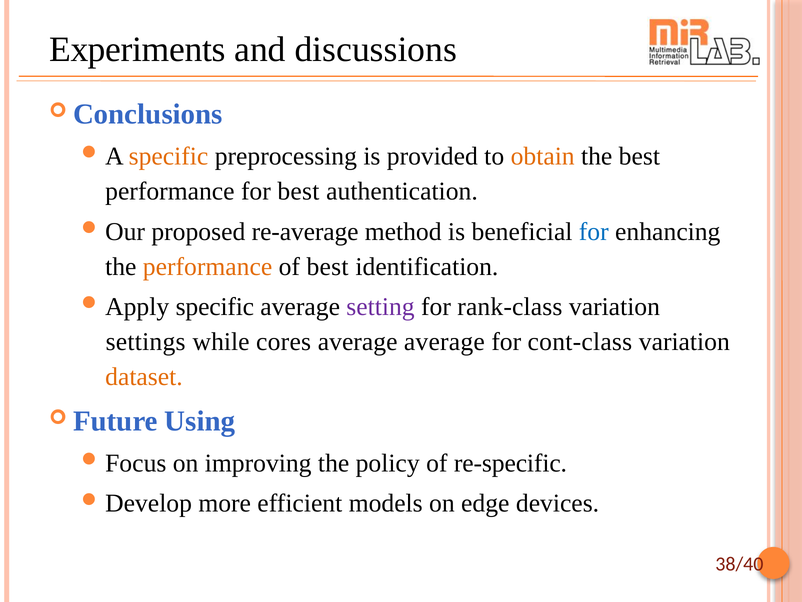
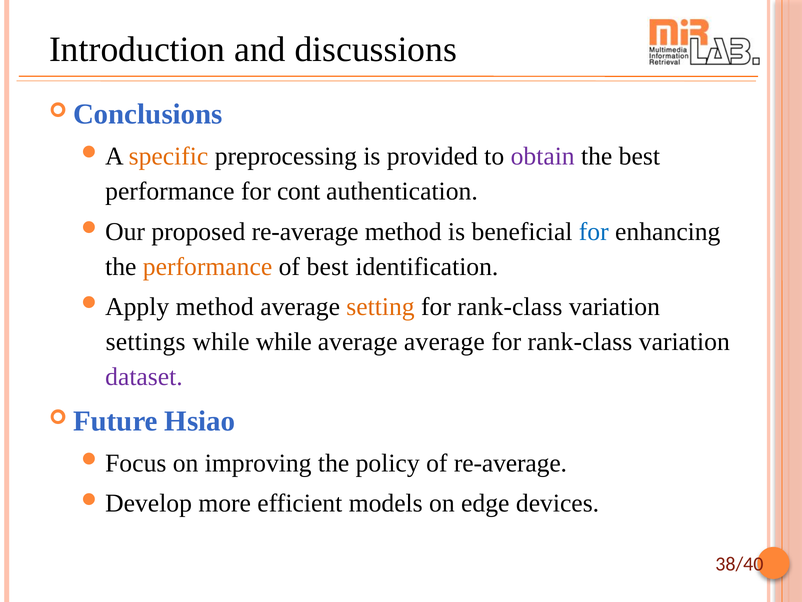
Experiments: Experiments -> Introduction (137, 49)
obtain colour: orange -> purple (543, 156)
for best: best -> cont (299, 191)
specific: specific -> method (215, 307)
setting colour: purple -> orange (380, 307)
while cores: cores -> while (284, 342)
cont-class: cont-class -> rank-class (580, 342)
dataset colour: orange -> purple (144, 377)
Using: Using -> Hsiao (200, 421)
of re-specific: re-specific -> re-average (510, 463)
